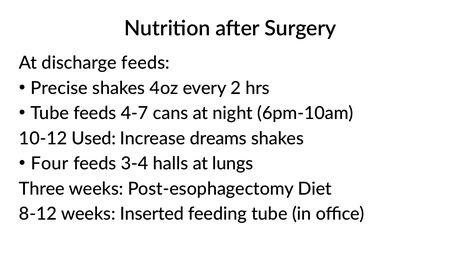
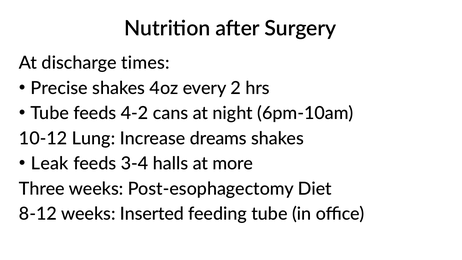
discharge feeds: feeds -> times (146, 63)
4-7: 4-7 -> 4-2 (135, 113)
Used: Used -> Lung (94, 138)
Four: Four -> Leak (50, 164)
lungs: lungs -> more (233, 164)
